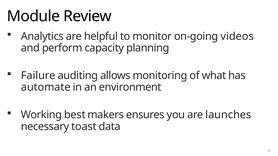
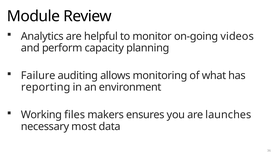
automate: automate -> reporting (46, 87)
best: best -> files (75, 115)
toast: toast -> most (84, 127)
